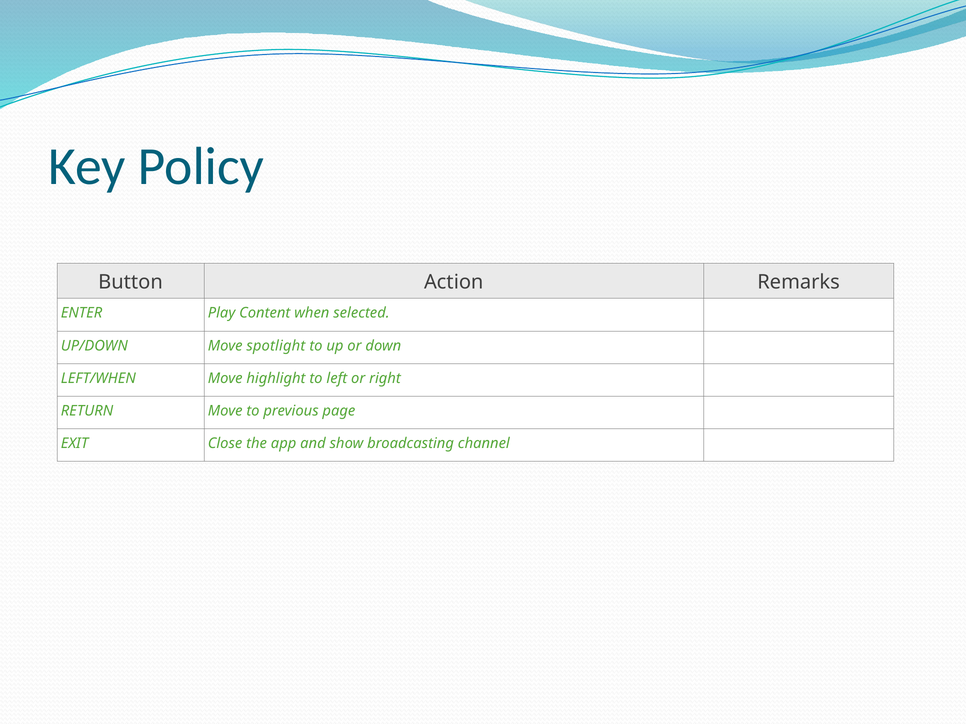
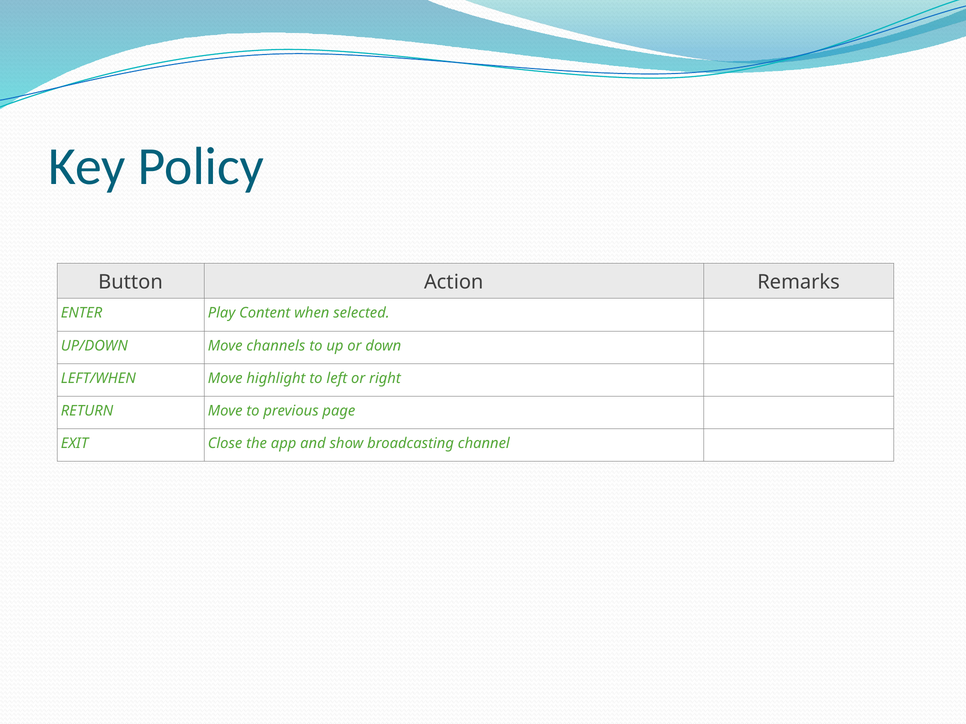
spotlight: spotlight -> channels (276, 346)
